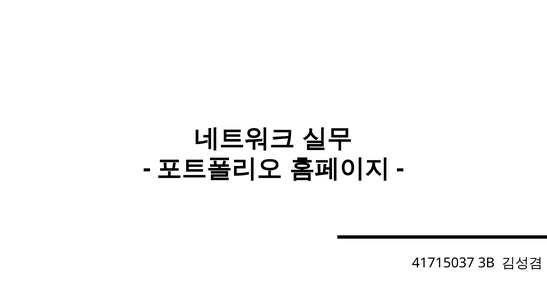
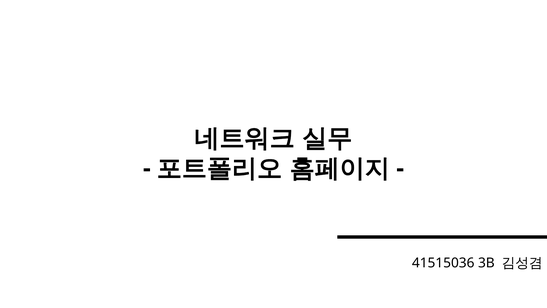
41715037: 41715037 -> 41515036 (443, 263)
